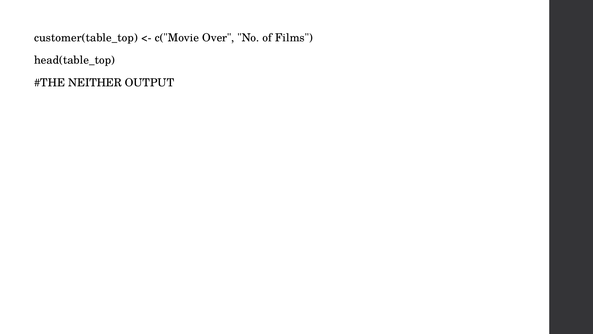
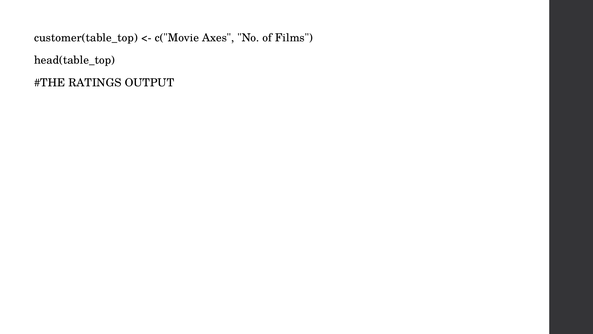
Over: Over -> Axes (218, 38)
NEITHER: NEITHER -> RATINGS (95, 83)
